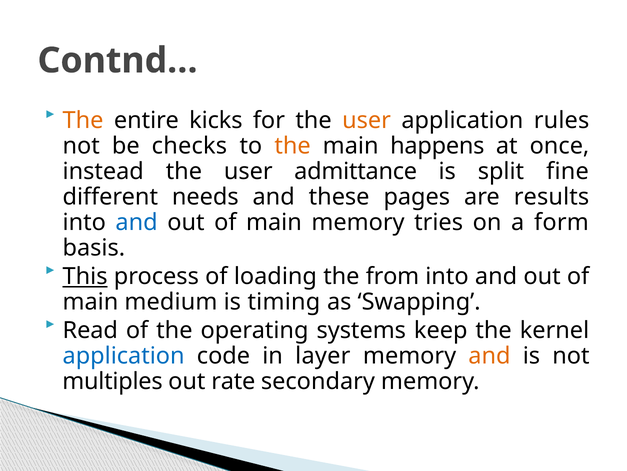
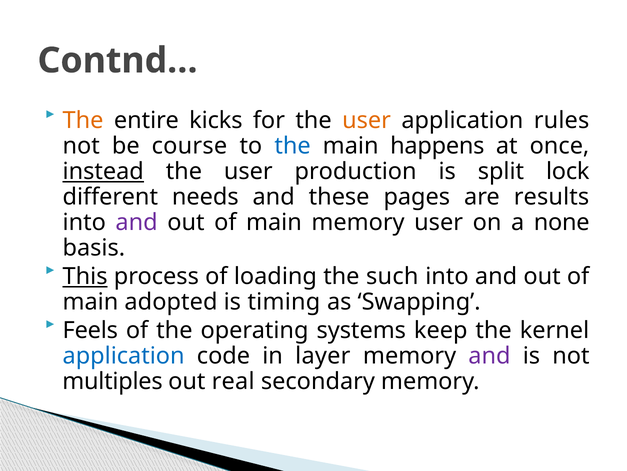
checks: checks -> course (189, 146)
the colour: orange -> blue (293, 146)
instead underline: none -> present (103, 171)
admittance: admittance -> production (356, 171)
fine: fine -> lock (568, 171)
and colour: blue -> purple (137, 222)
memory tries: tries -> user (439, 222)
form: form -> none (562, 222)
from: from -> such (392, 276)
medium: medium -> adopted (171, 302)
Read: Read -> Feels (90, 330)
and colour: orange -> purple (489, 355)
rate: rate -> real (233, 381)
